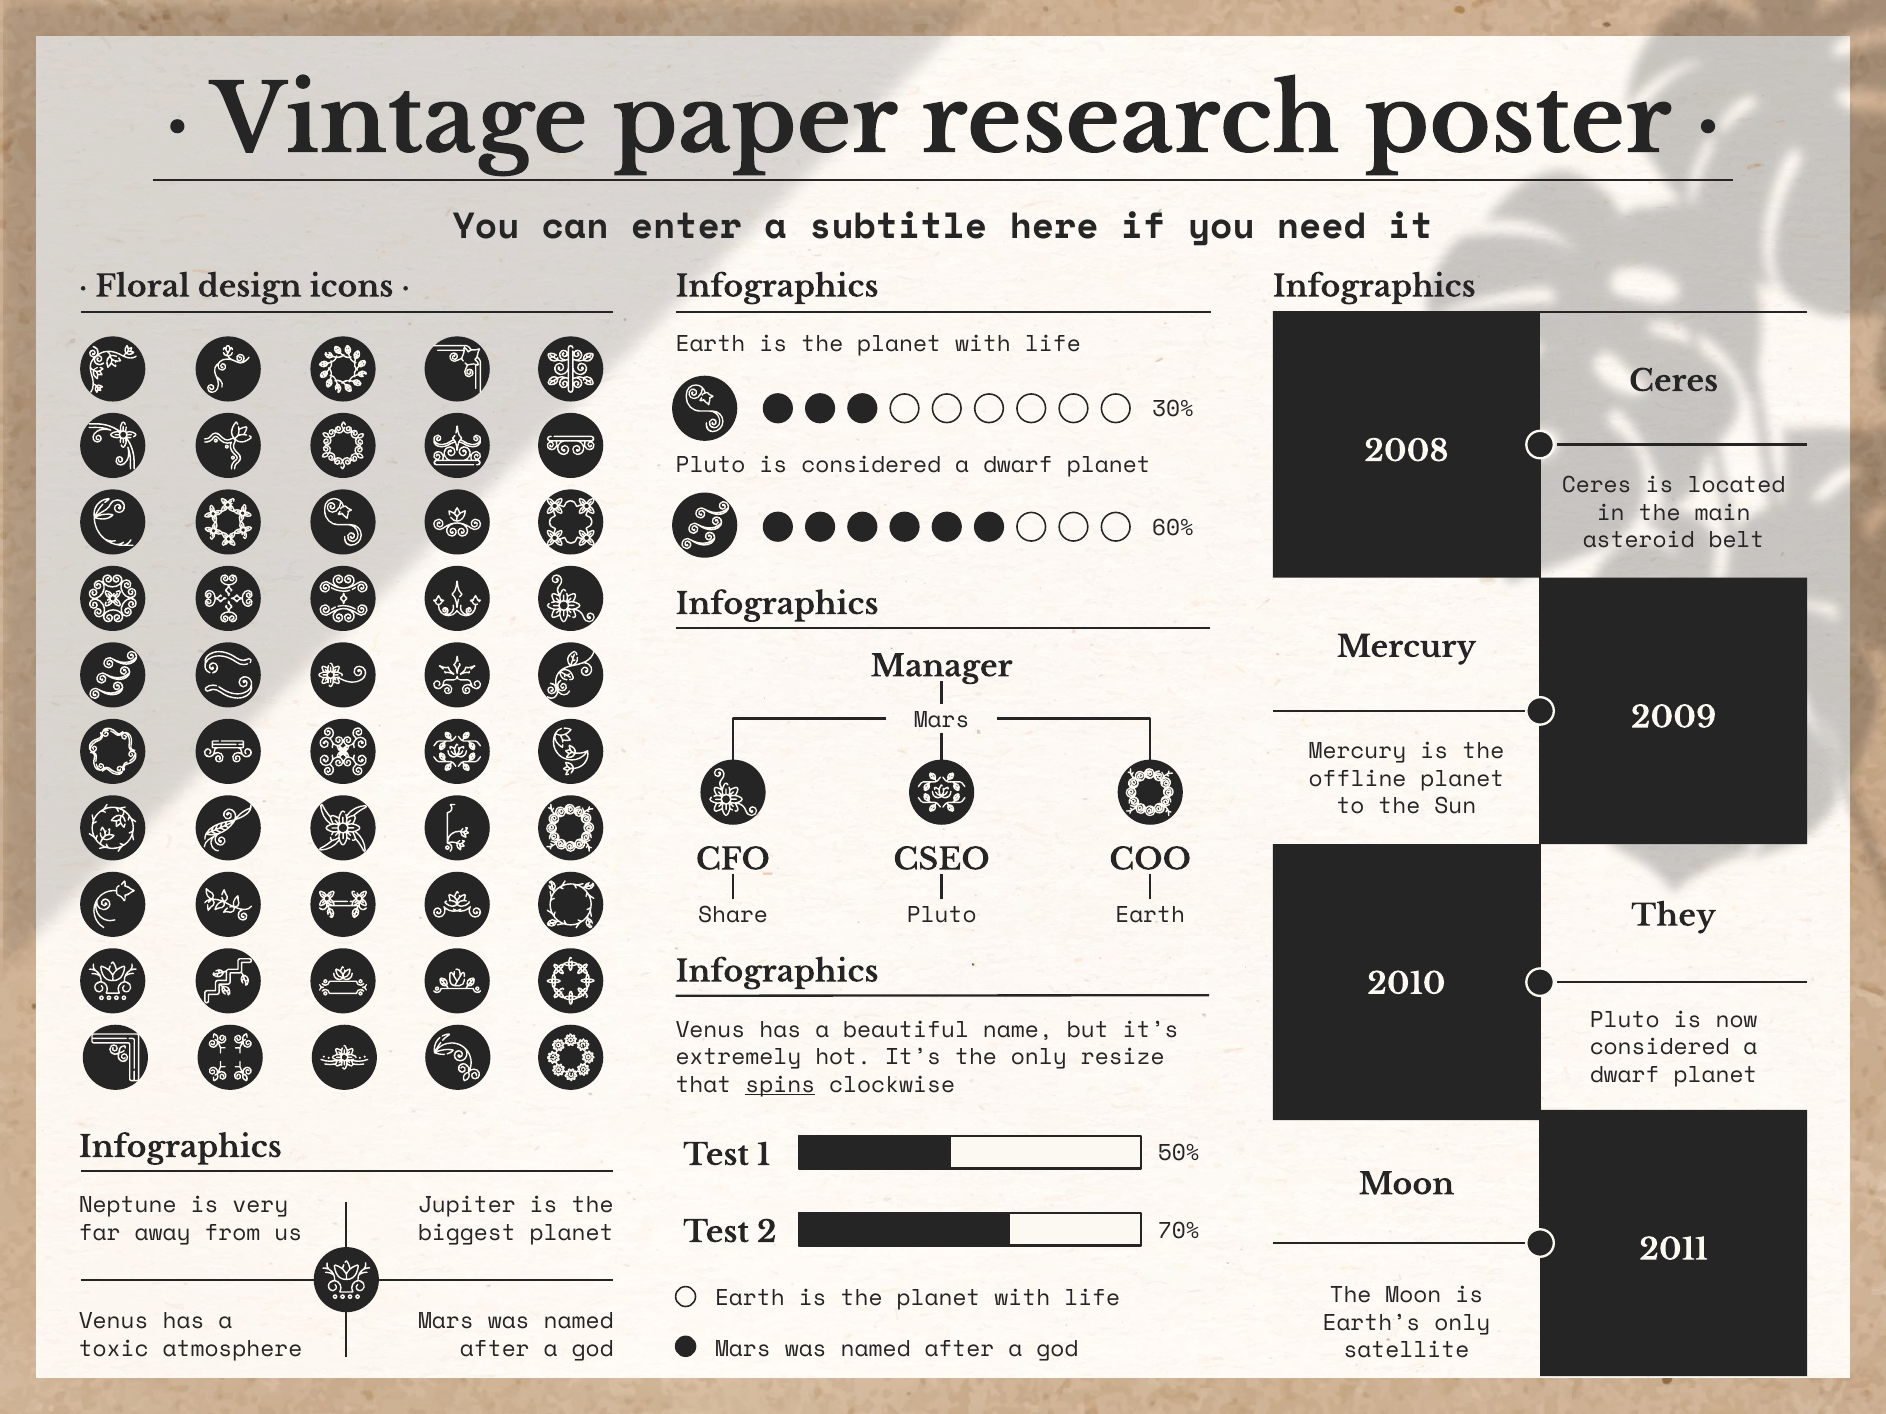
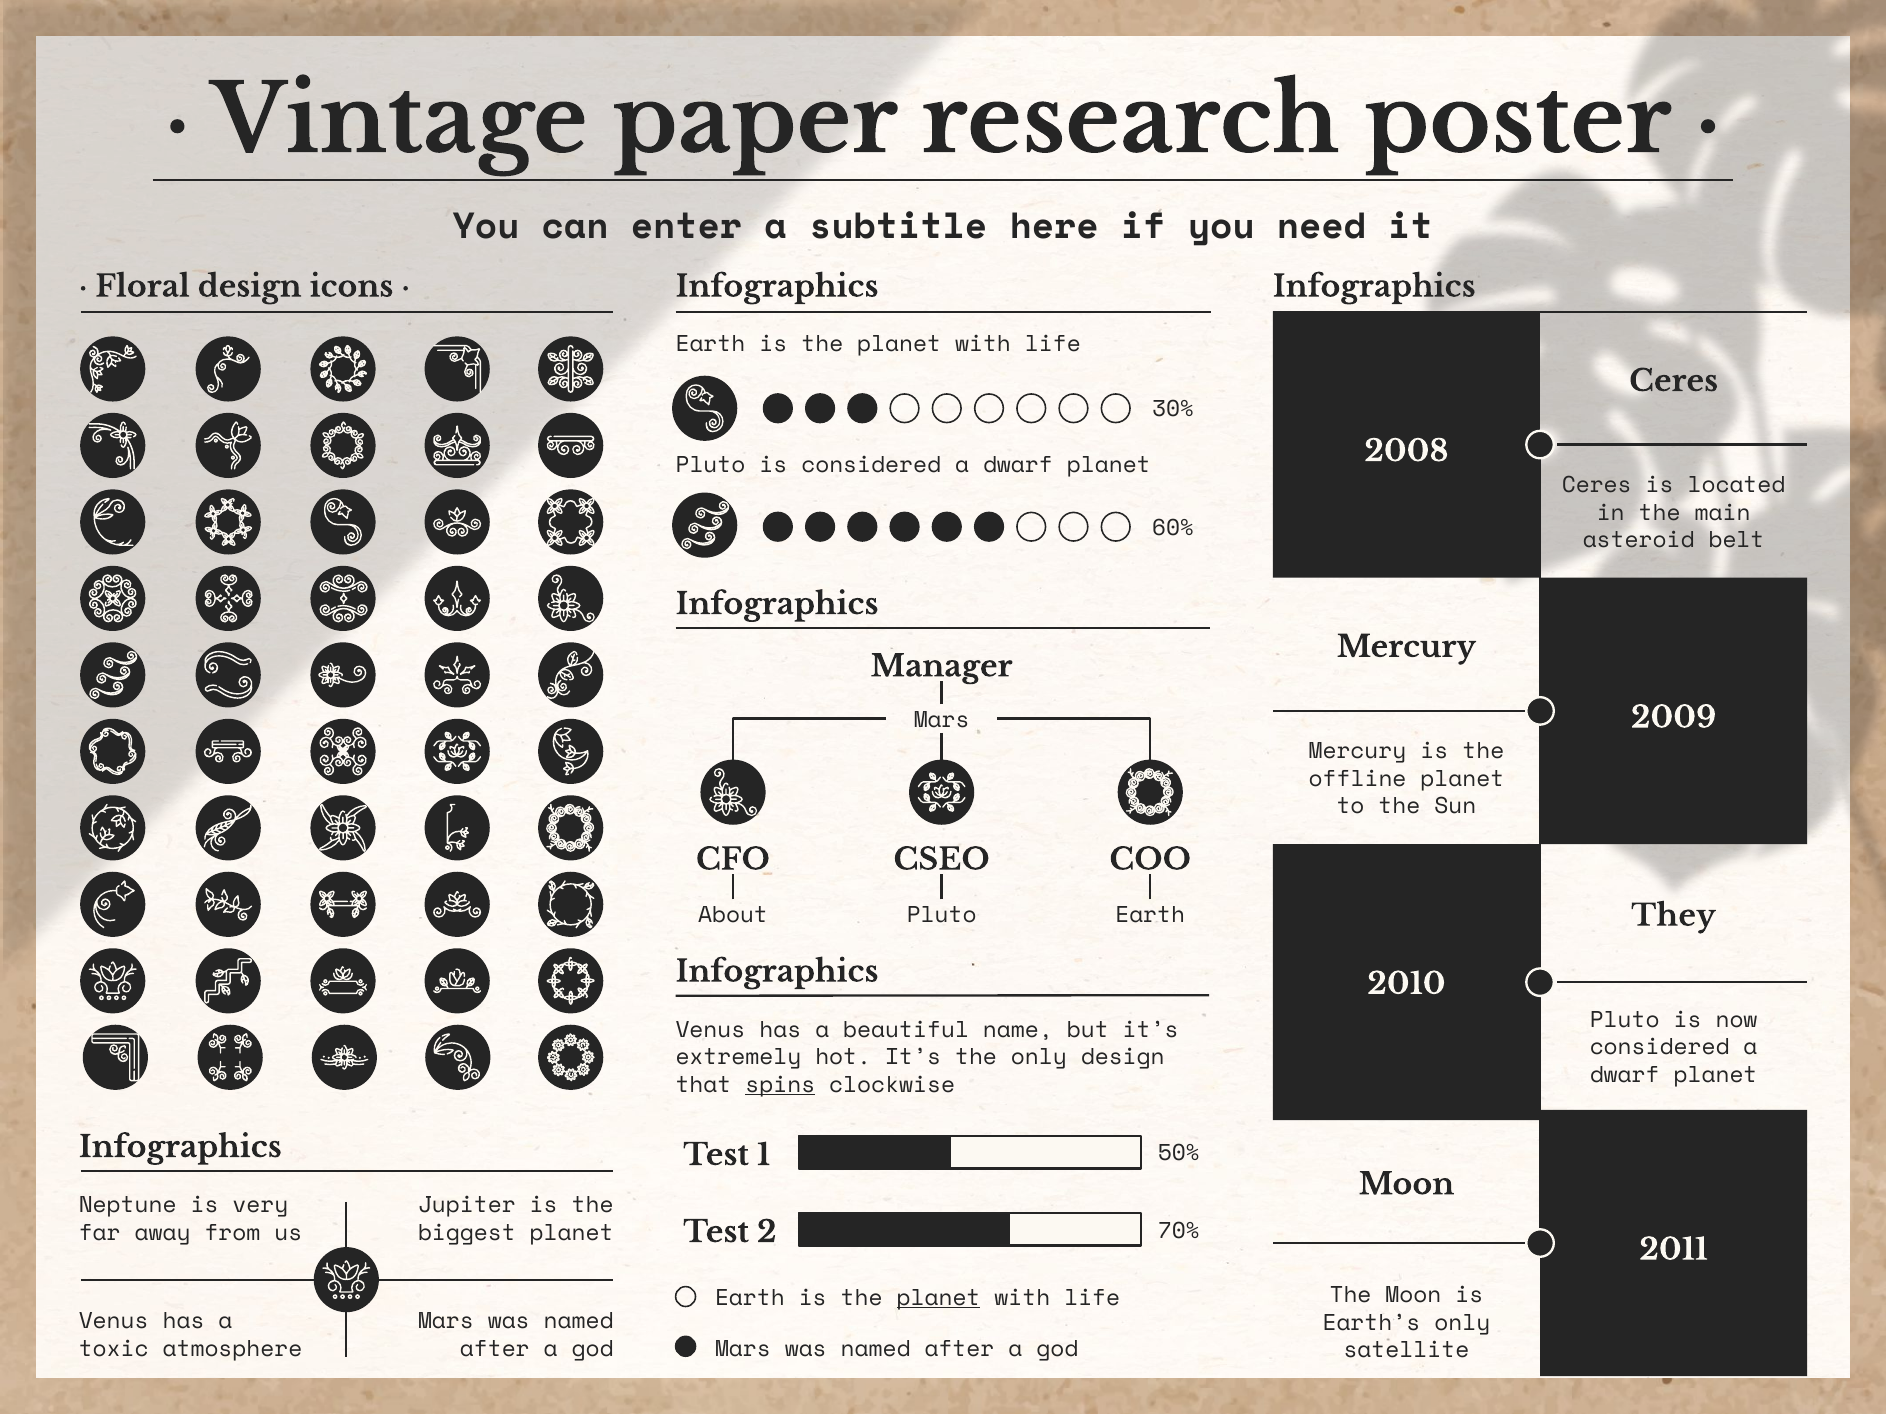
Share: Share -> About (733, 915)
only resize: resize -> design (1123, 1058)
planet underline: none -> present (939, 1298)
